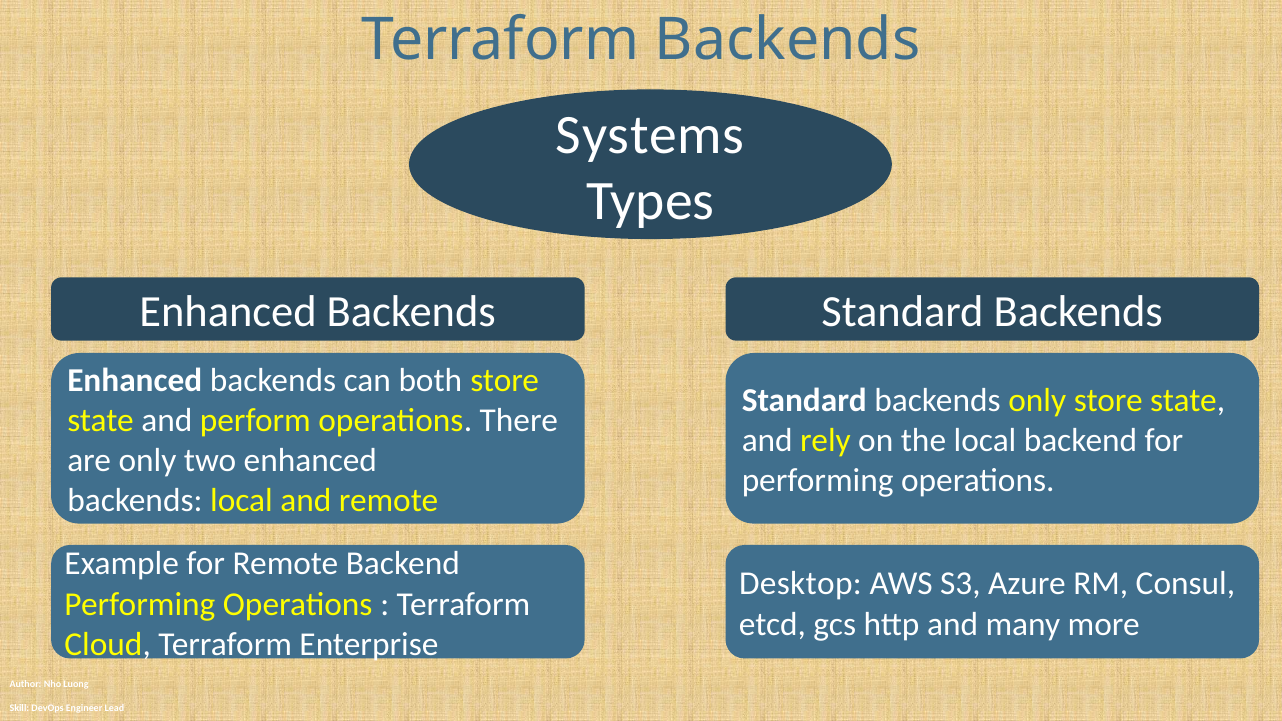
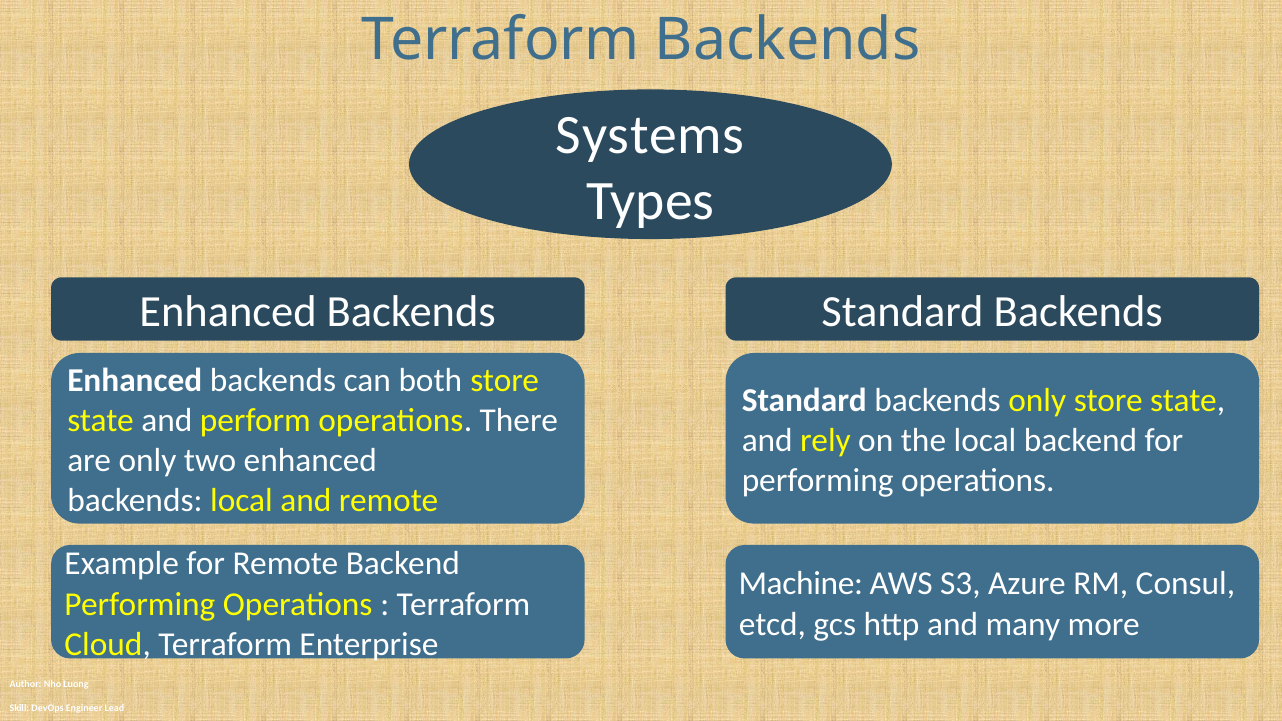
Desktop: Desktop -> Machine (801, 584)
